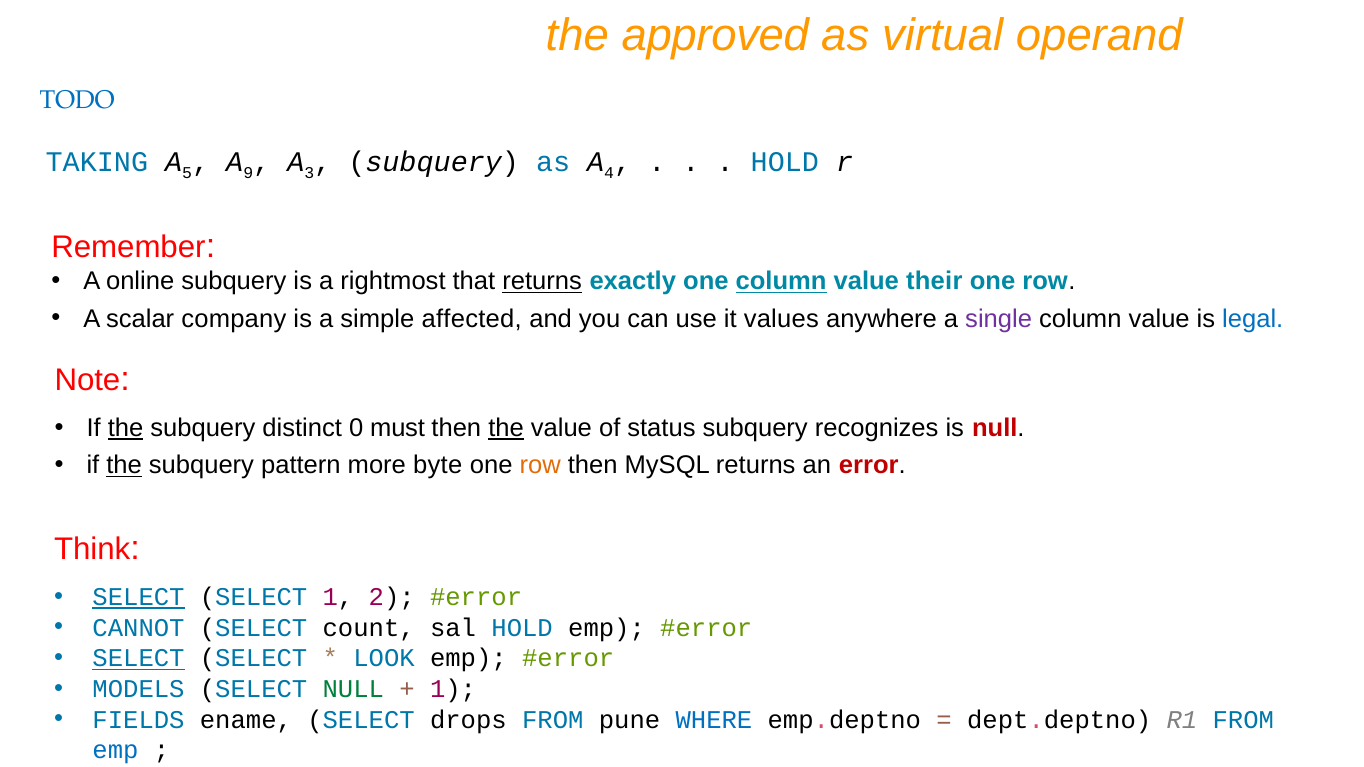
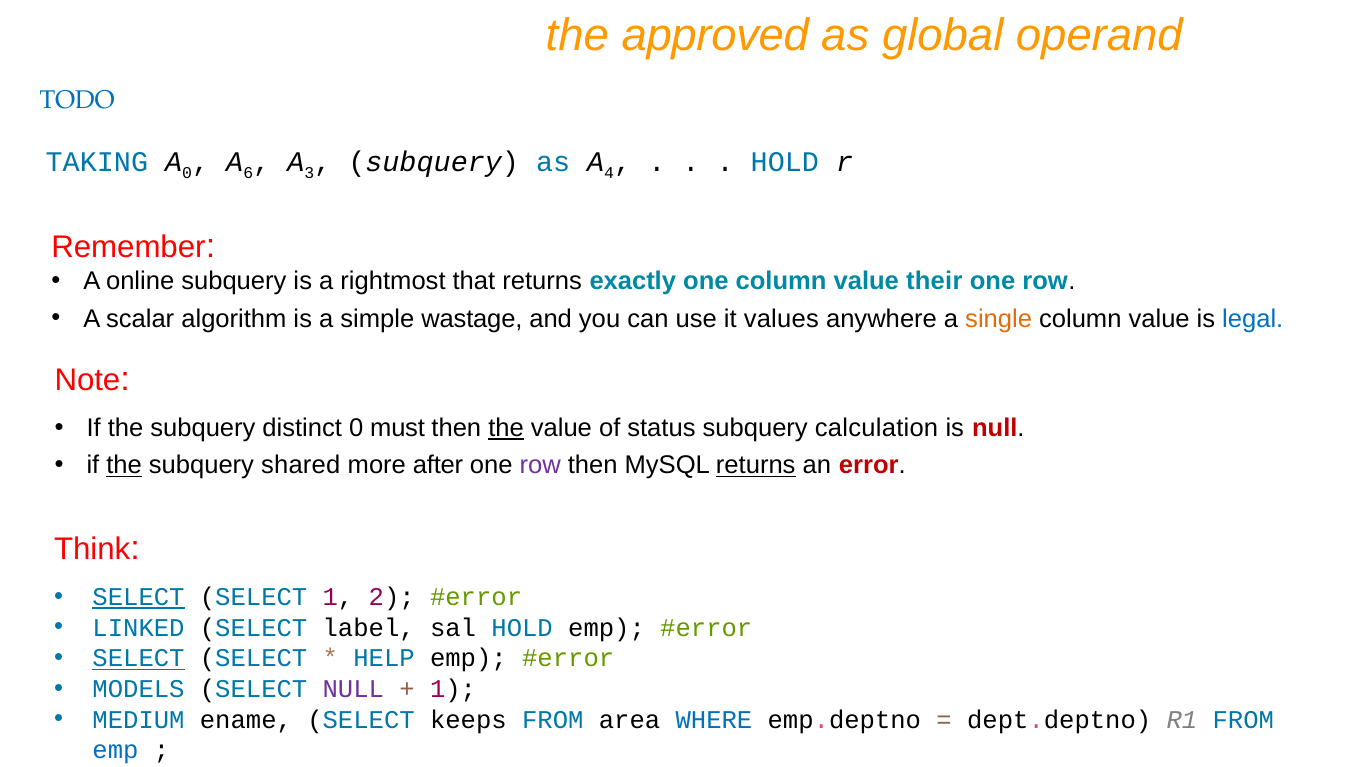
virtual: virtual -> global (943, 35)
A 5: 5 -> 0 (187, 173)
9: 9 -> 6 (248, 173)
returns underline: present -> none (542, 281)
column underline: present -> none (781, 281)
company: company -> algorithm (234, 319)
affected: affected -> wastage (472, 319)
single colour: purple -> orange (999, 319)
the underline: present -> none (126, 428)
recognizes: recognizes -> calculation (877, 428)
pattern: pattern -> shared (301, 466)
byte: byte -> after (438, 466)
row colour: orange -> purple (540, 466)
returns underline: none -> present (756, 466)
CANNOT: CANNOT -> LINKED (139, 628)
count: count -> label (369, 628)
LOOK: LOOK -> HELP (384, 659)
NULL colour: green -> purple (353, 689)
FIELDS: FIELDS -> MEDIUM (139, 720)
drops: drops -> keeps (468, 720)
pune: pune -> area (630, 720)
